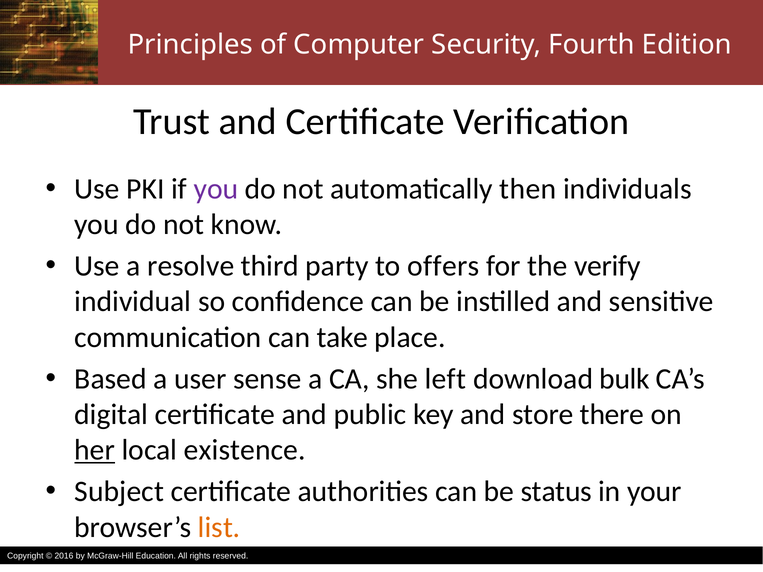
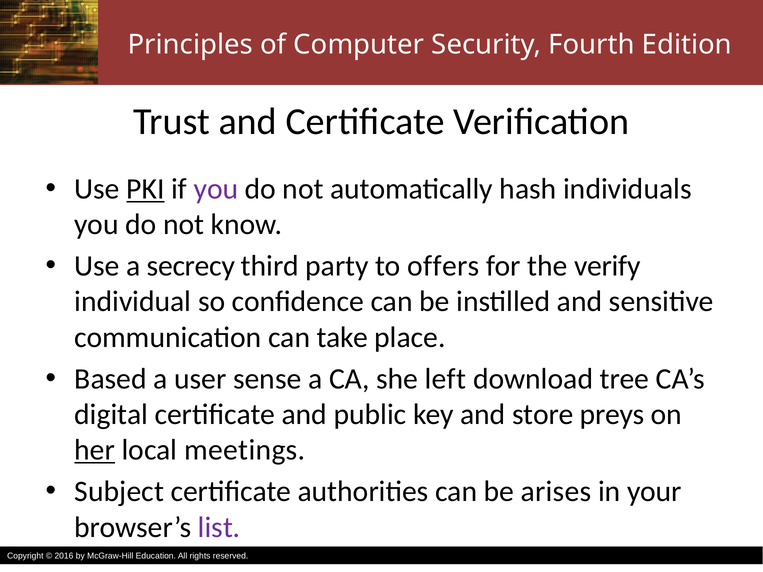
PKI underline: none -> present (145, 189)
then: then -> hash (528, 189)
resolve: resolve -> secrecy (191, 266)
bulk: bulk -> tree (624, 379)
there: there -> preys (612, 415)
existence: existence -> meetings (245, 450)
status: status -> arises (556, 492)
list colour: orange -> purple (219, 527)
